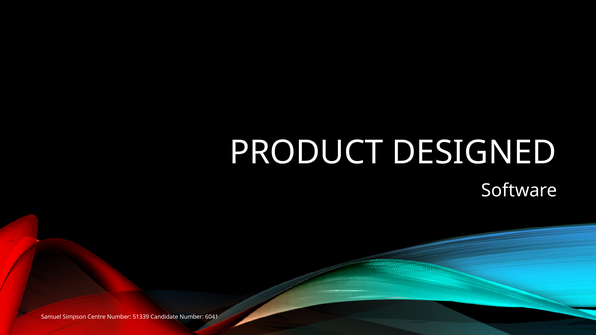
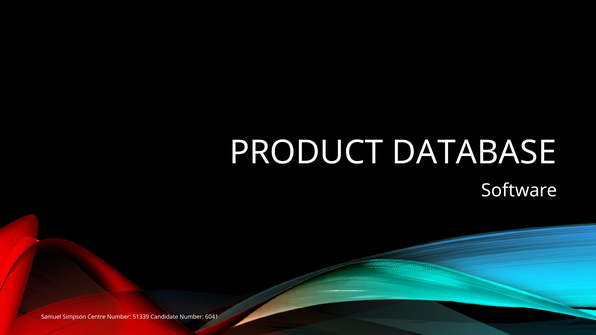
DESIGNED: DESIGNED -> DATABASE (474, 153)
